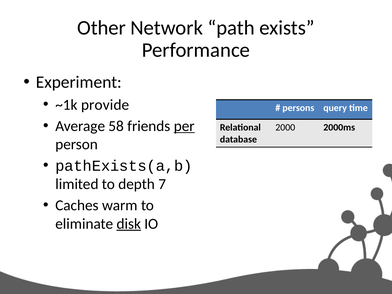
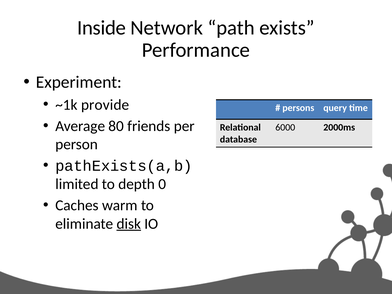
Other: Other -> Inside (102, 28)
58: 58 -> 80 (116, 126)
per underline: present -> none (184, 126)
2000: 2000 -> 6000 (285, 127)
7: 7 -> 0 (162, 184)
